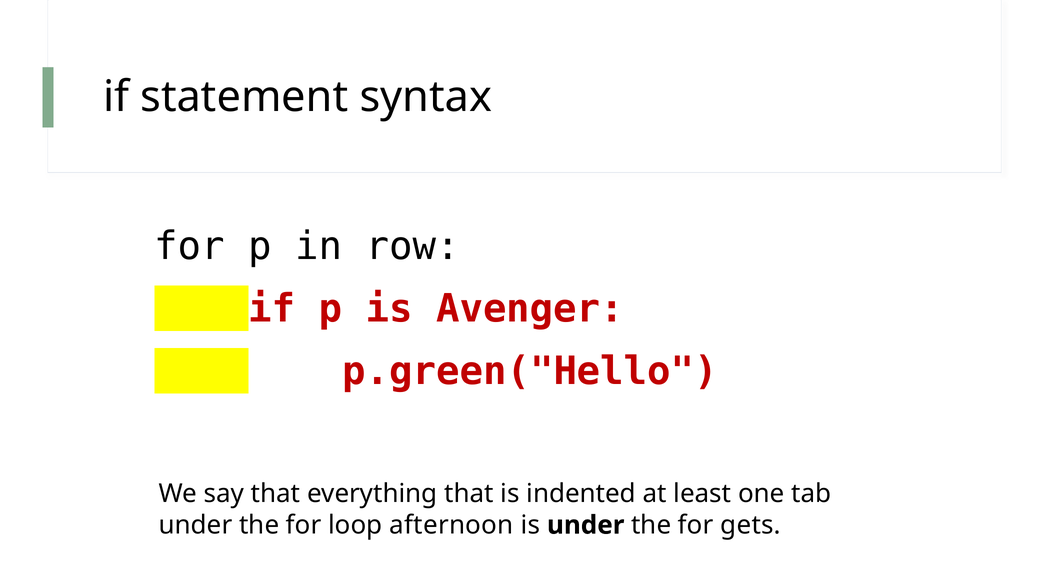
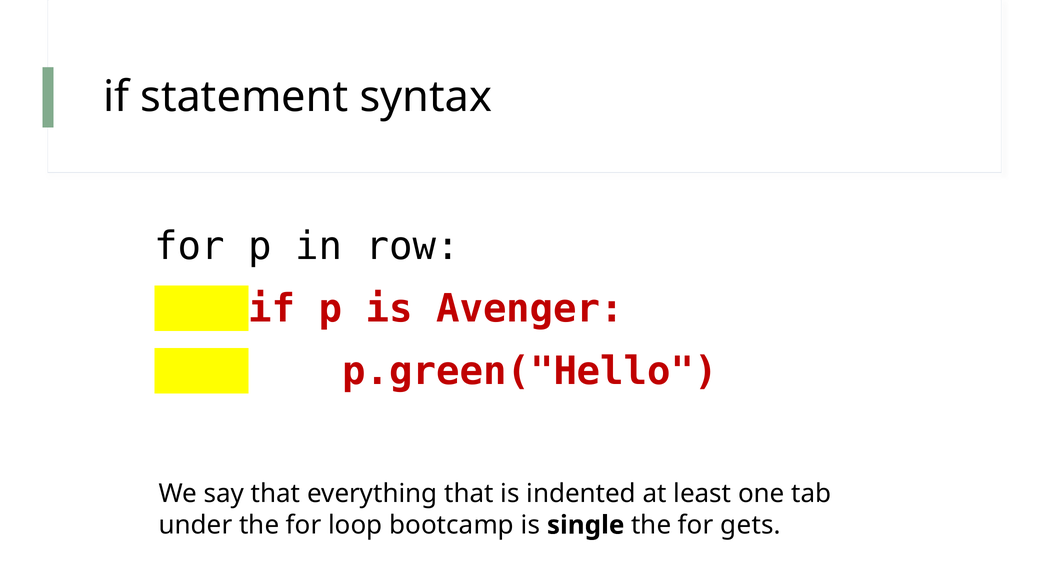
afternoon: afternoon -> bootcamp (452, 525)
is under: under -> single (586, 525)
